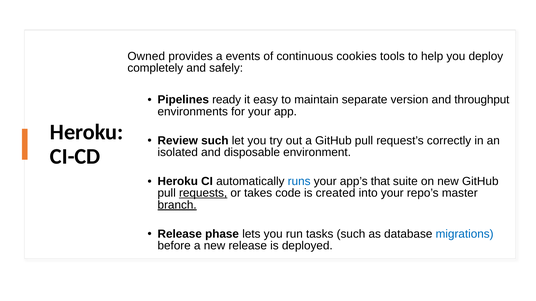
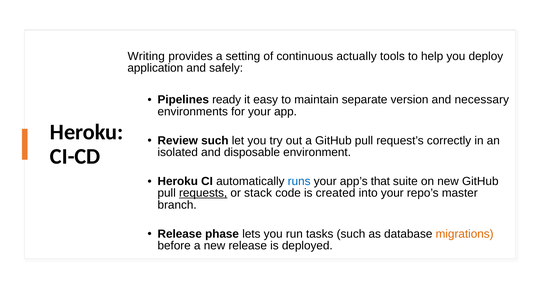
Owned: Owned -> Writing (146, 56)
events: events -> setting (243, 56)
cookies: cookies -> actually (357, 56)
completely: completely -> application (155, 68)
throughput: throughput -> necessary (482, 100)
takes: takes -> stack (258, 193)
branch underline: present -> none (177, 205)
migrations colour: blue -> orange (465, 234)
